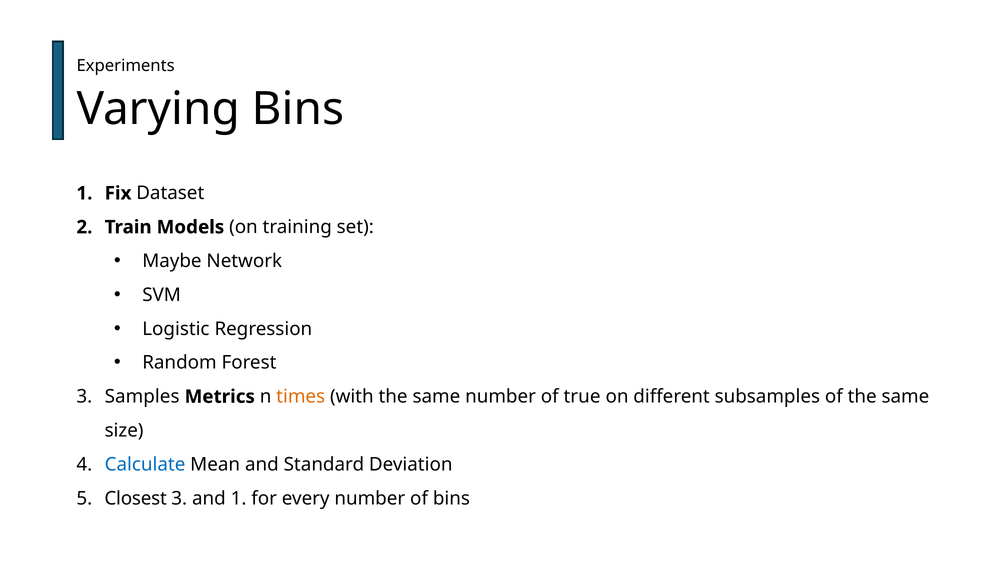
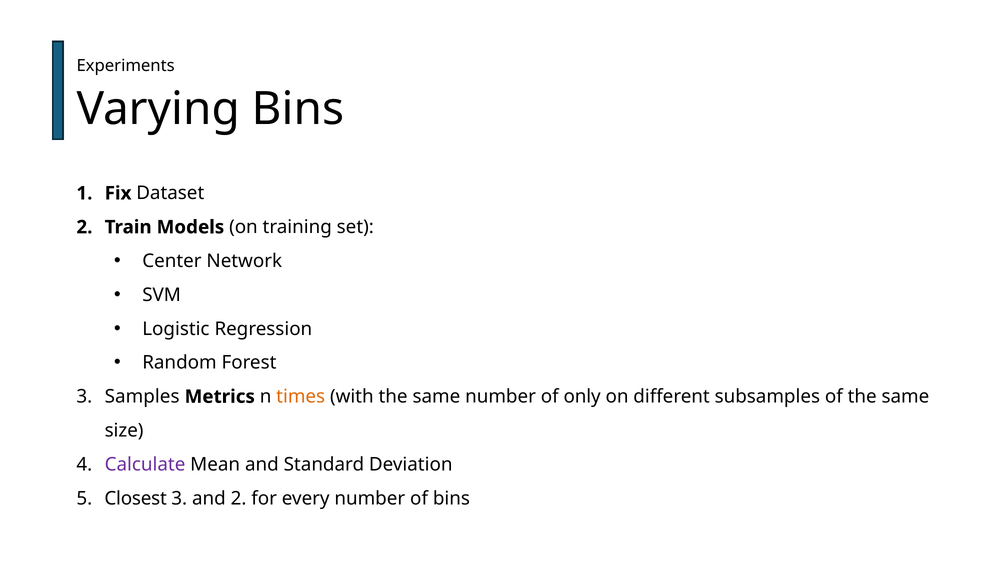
Maybe: Maybe -> Center (172, 261)
true: true -> only (582, 396)
Calculate colour: blue -> purple (145, 464)
and 1: 1 -> 2 (239, 498)
